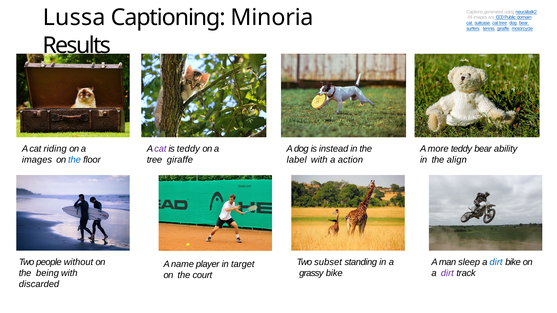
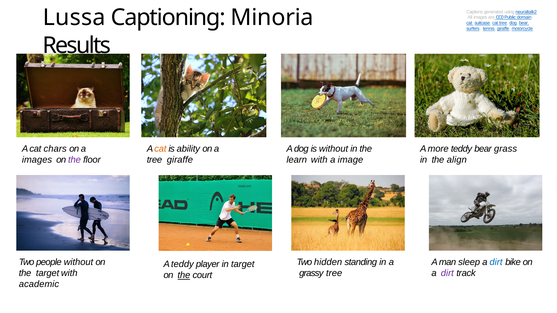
riding: riding -> chars (55, 149)
cat colour: purple -> orange (160, 149)
is teddy: teddy -> ability (188, 149)
is instead: instead -> without (334, 149)
ability: ability -> grass (506, 149)
the colour: blue -> purple (75, 160)
label: label -> learn (297, 160)
action: action -> image (350, 160)
subset: subset -> hidden (328, 262)
A name: name -> teddy (182, 264)
the being: being -> target (48, 273)
grassy bike: bike -> tree (334, 273)
the underline: none -> present (184, 276)
discarded: discarded -> academic (39, 284)
